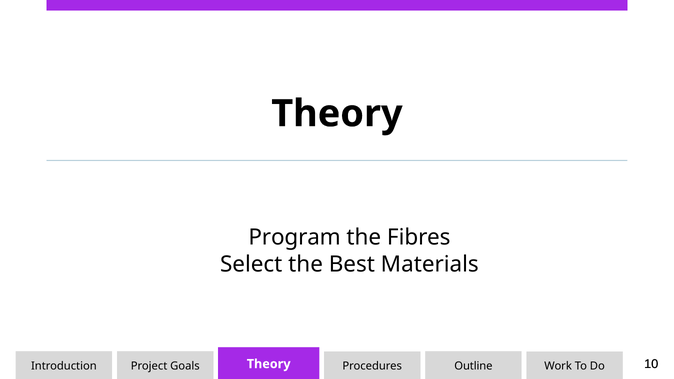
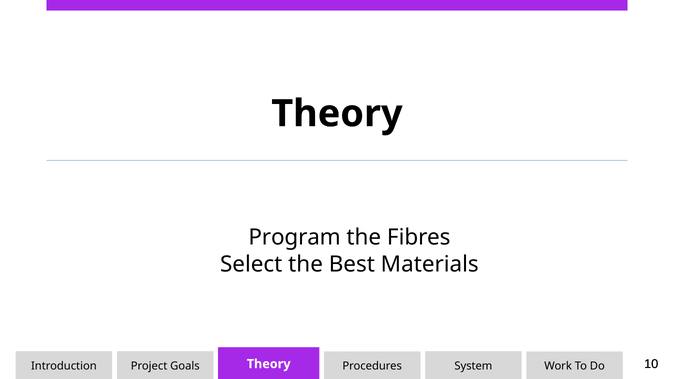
Outline: Outline -> System (473, 366)
